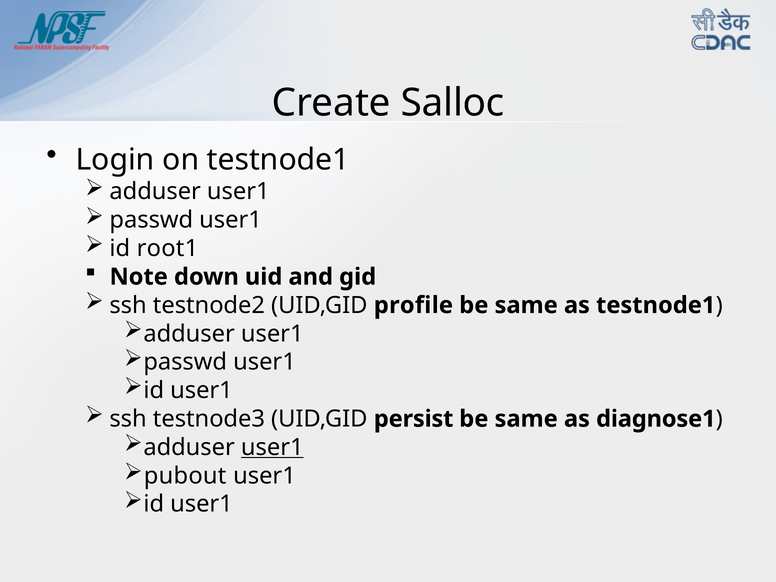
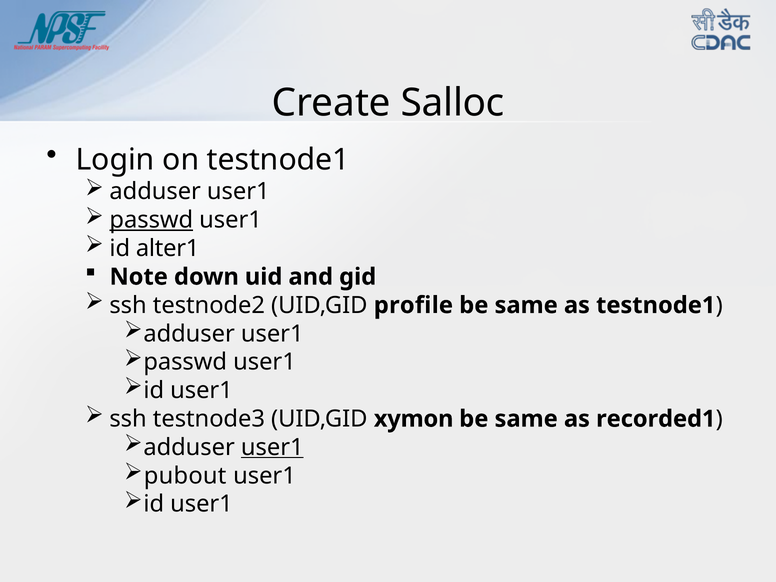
passwd underline: none -> present (151, 220)
root1: root1 -> alter1 (168, 248)
persist: persist -> xymon (414, 419)
diagnose1: diagnose1 -> recorded1 (656, 419)
